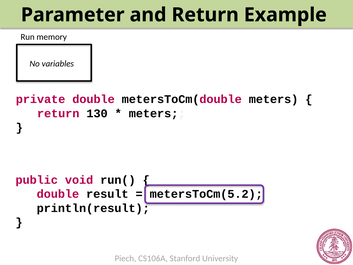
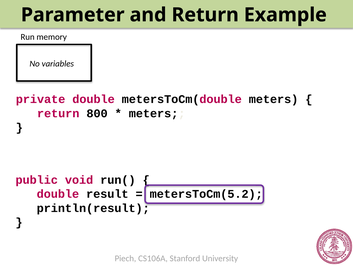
130: 130 -> 800 (97, 113)
